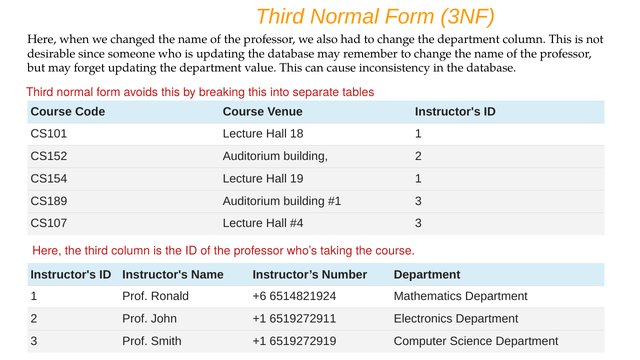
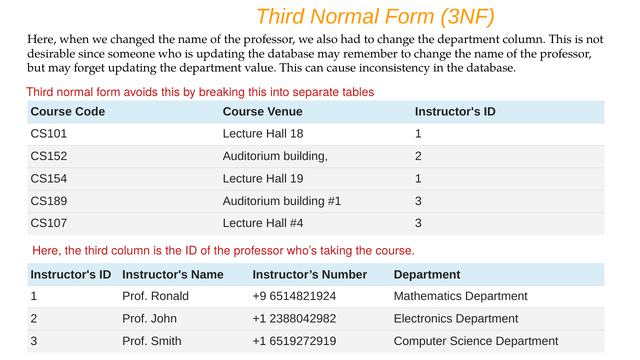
+6: +6 -> +9 (259, 296)
6519272911: 6519272911 -> 2388042982 (303, 319)
